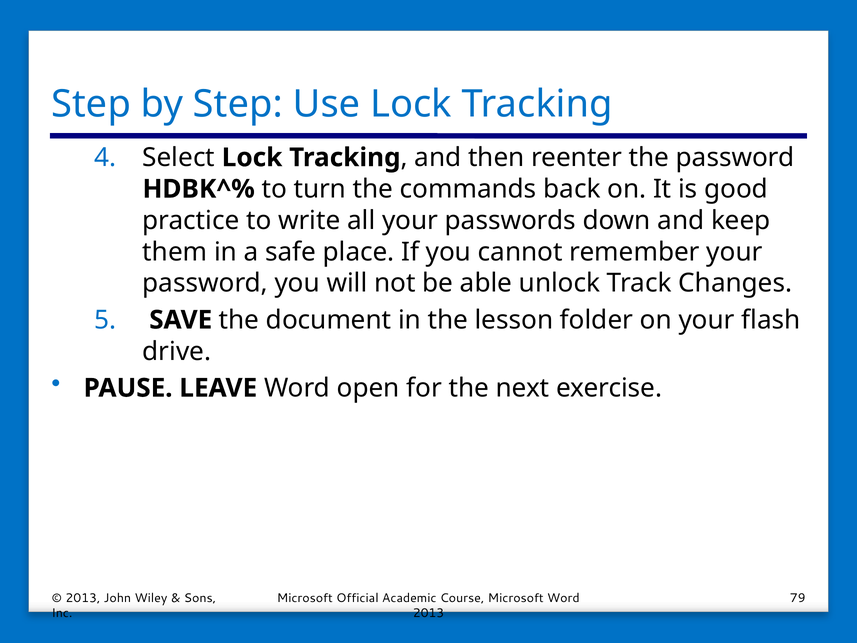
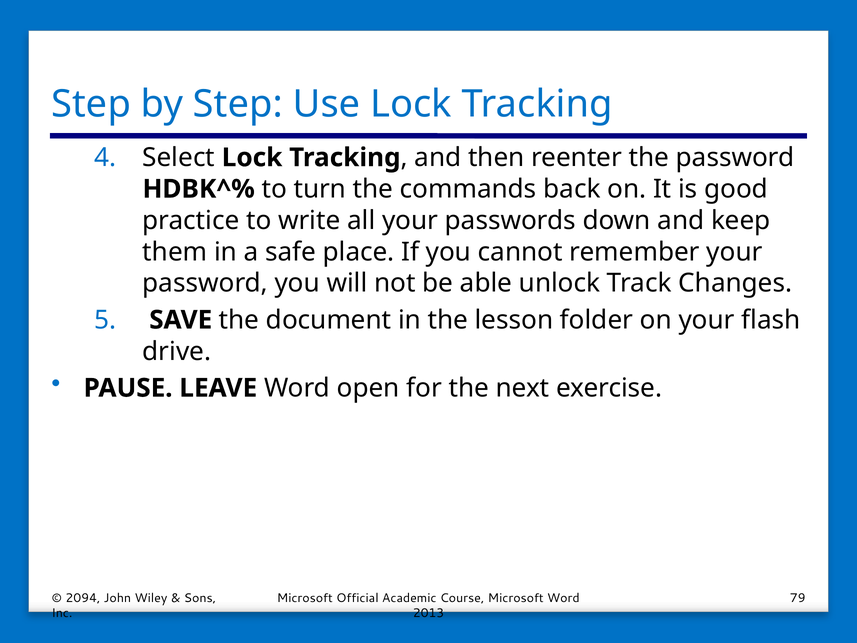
2013: 2013 -> 2094 (83, 598)
